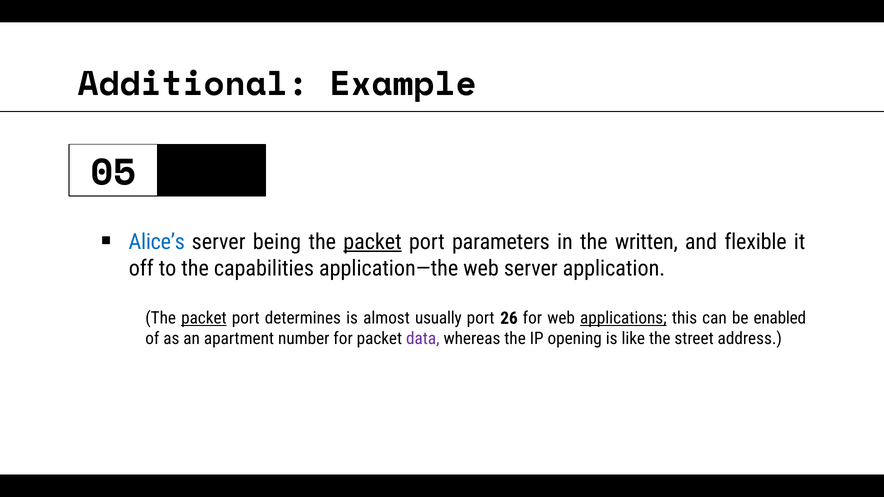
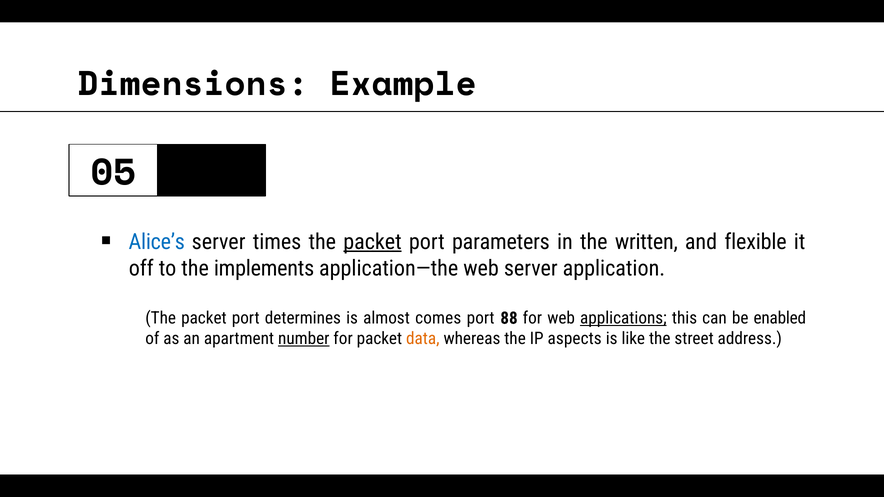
Additional: Additional -> Dimensions (193, 84)
being: being -> times (277, 242)
capabilities: capabilities -> implements (264, 269)
packet underline: present -> none (204, 318)
usually: usually -> comes (438, 318)
26: 26 -> 88 (509, 318)
number underline: none -> present (304, 339)
data colour: purple -> orange (423, 339)
opening: opening -> aspects (575, 339)
